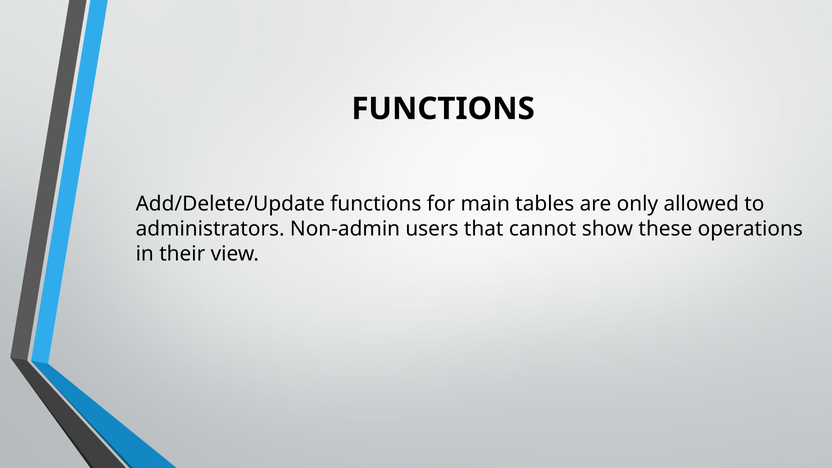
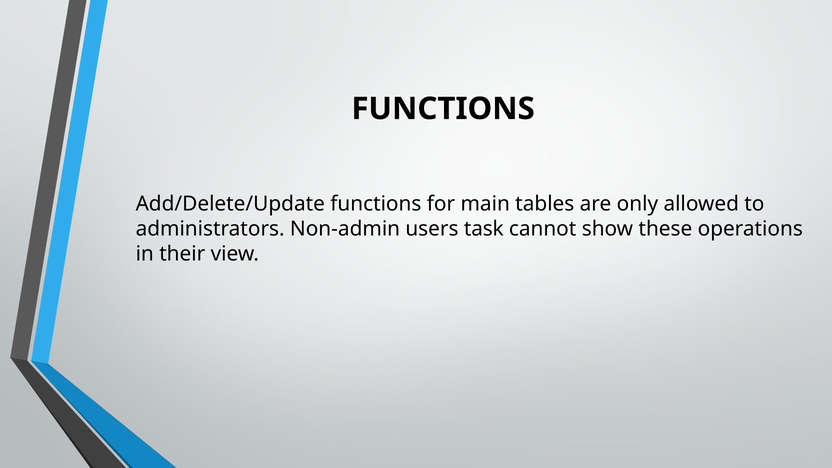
that: that -> task (484, 229)
